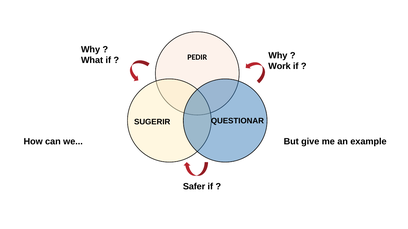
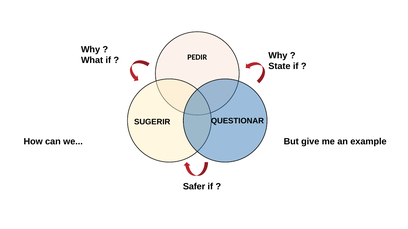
Work: Work -> State (279, 66)
